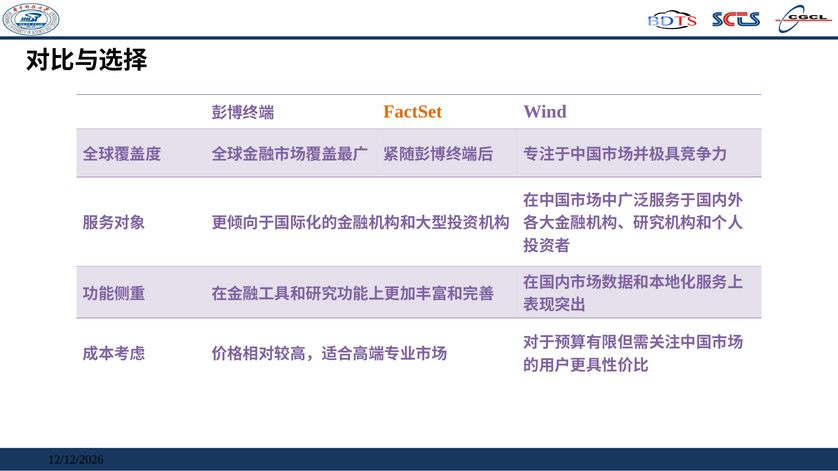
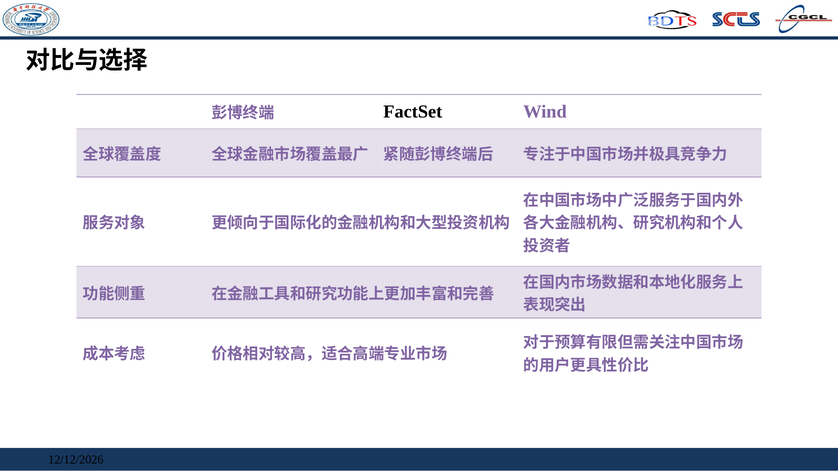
FactSet colour: orange -> black (413, 112)
